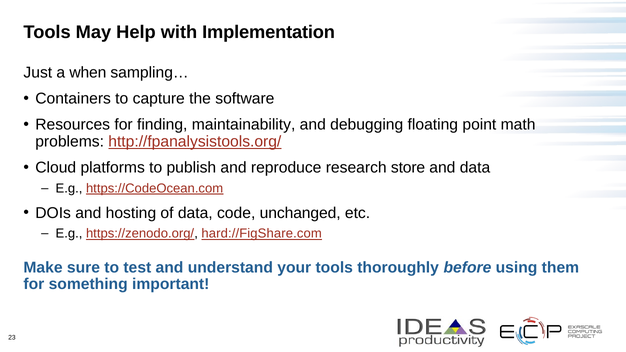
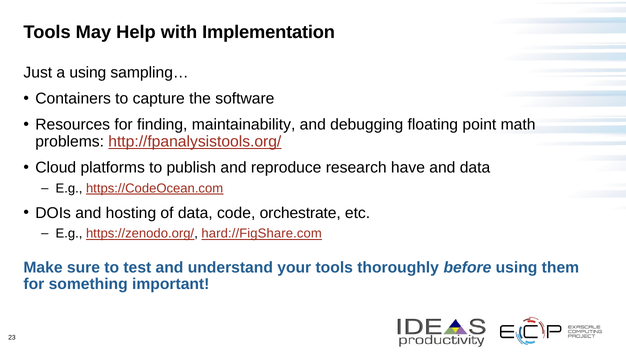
a when: when -> using (88, 73)
store: store -> have (408, 168)
unchanged: unchanged -> orchestrate (300, 213)
